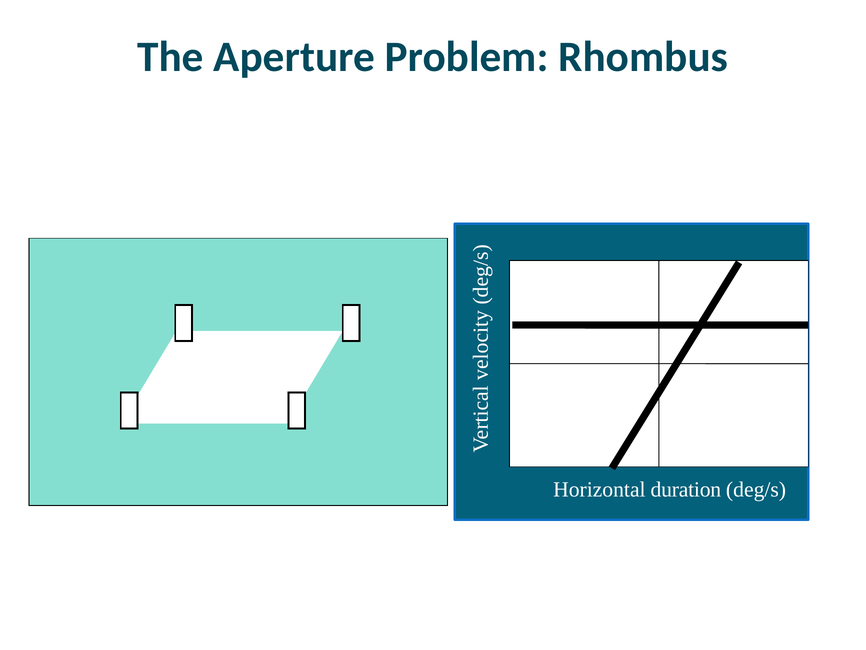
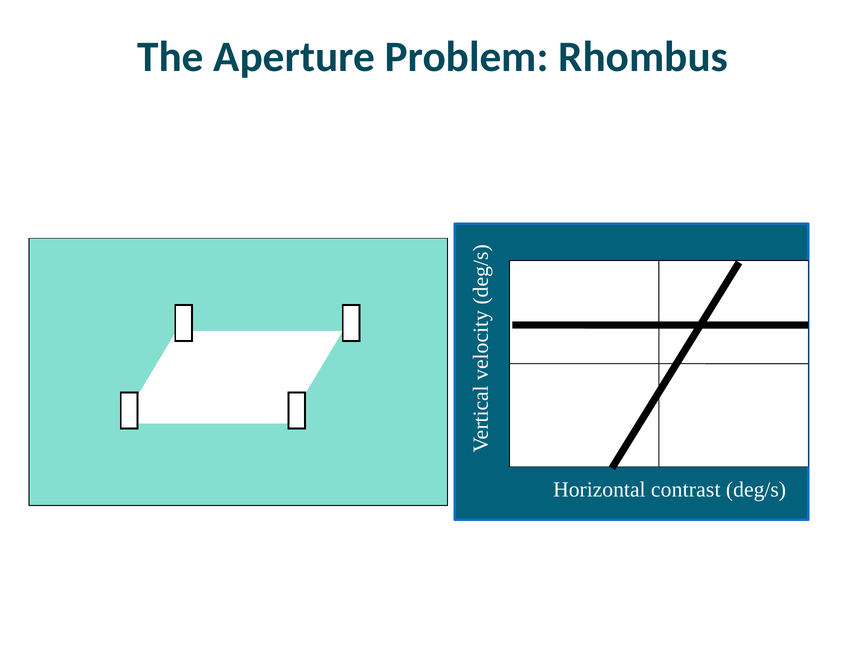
duration: duration -> contrast (686, 489)
